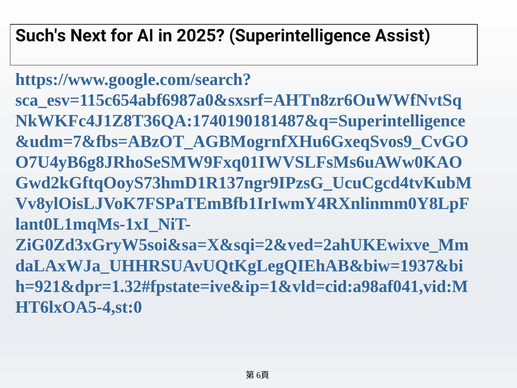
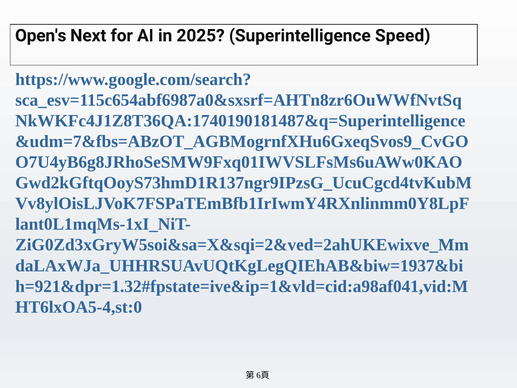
Such's: Such's -> Open's (41, 36)
Assist: Assist -> Speed (403, 36)
